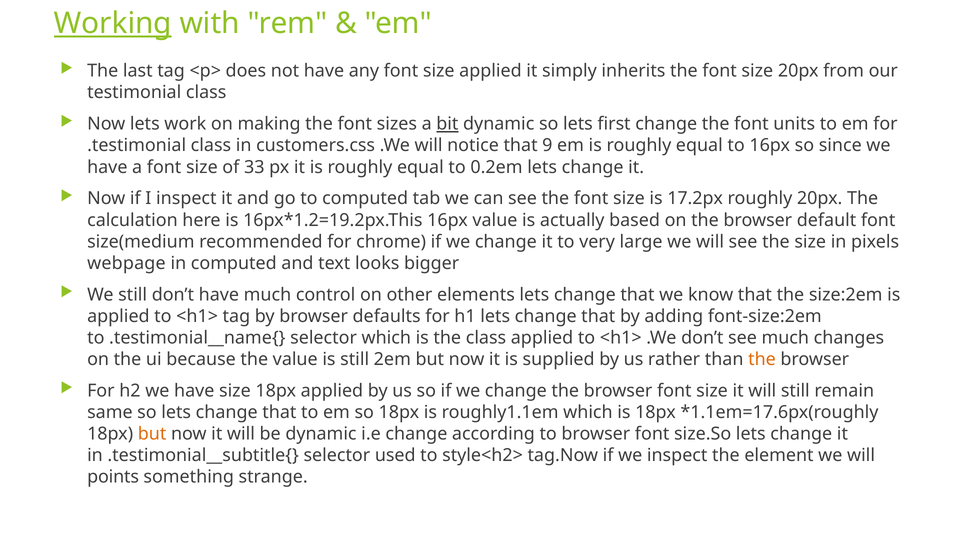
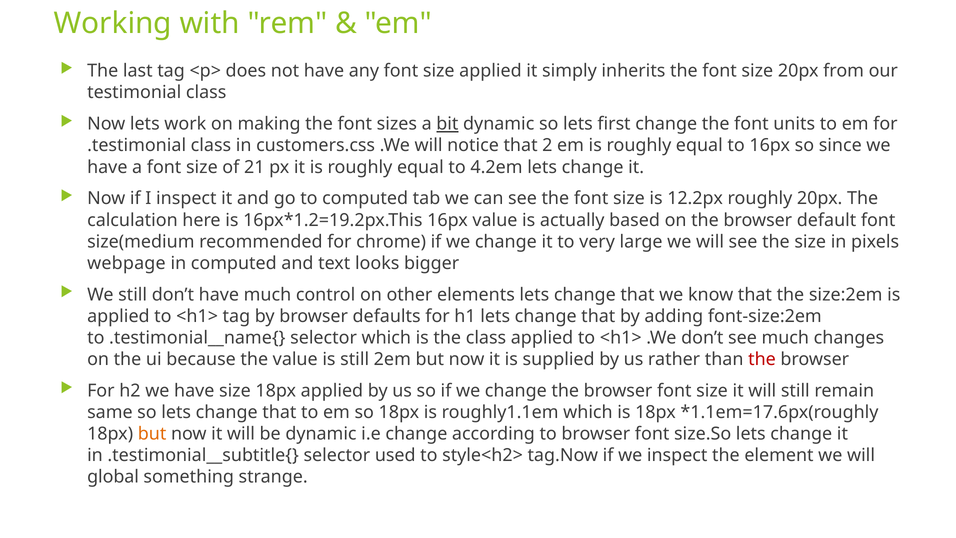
Working underline: present -> none (113, 24)
9: 9 -> 2 (547, 145)
33: 33 -> 21 (254, 167)
0.2em: 0.2em -> 4.2em (497, 167)
17.2px: 17.2px -> 12.2px (695, 198)
the colour: orange -> red (762, 359)
points: points -> global (113, 477)
